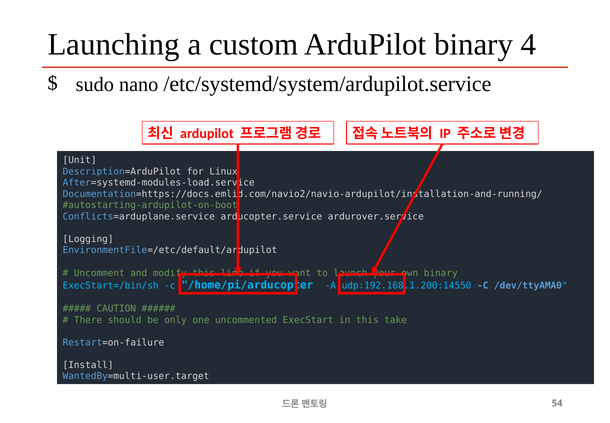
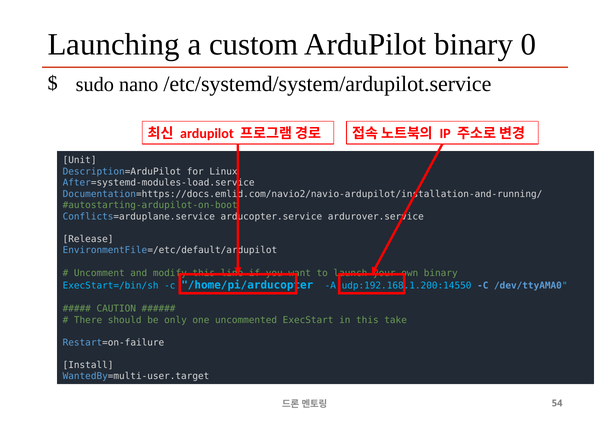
4: 4 -> 0 (529, 45)
Logging: Logging -> Release (88, 239)
